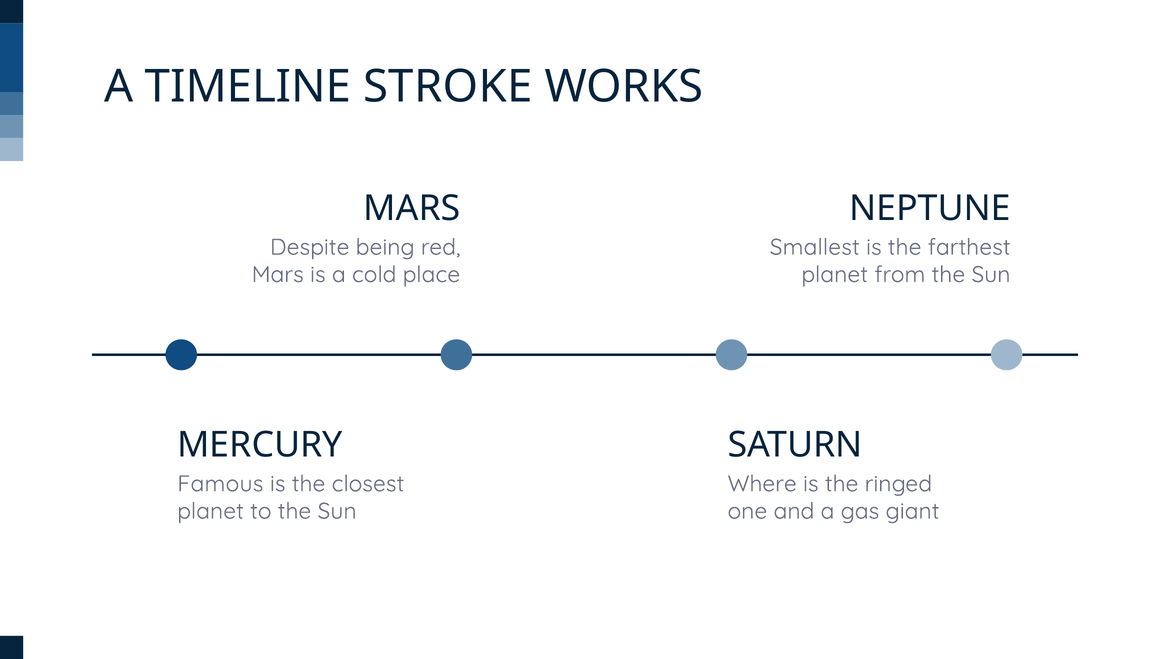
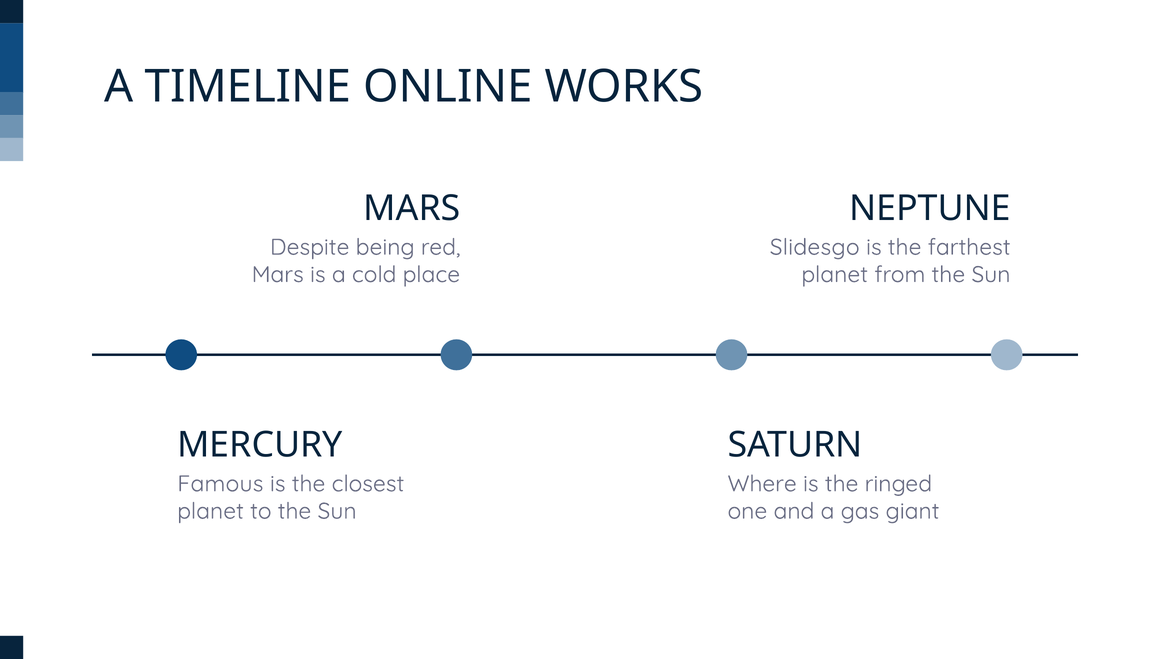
STROKE: STROKE -> ONLINE (448, 87)
Smallest: Smallest -> Slidesgo (815, 247)
